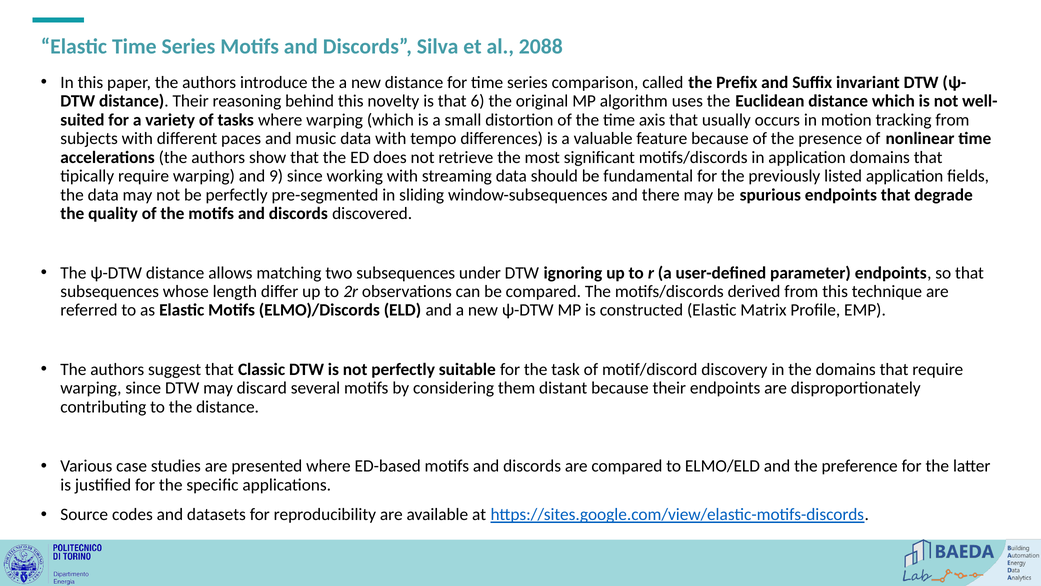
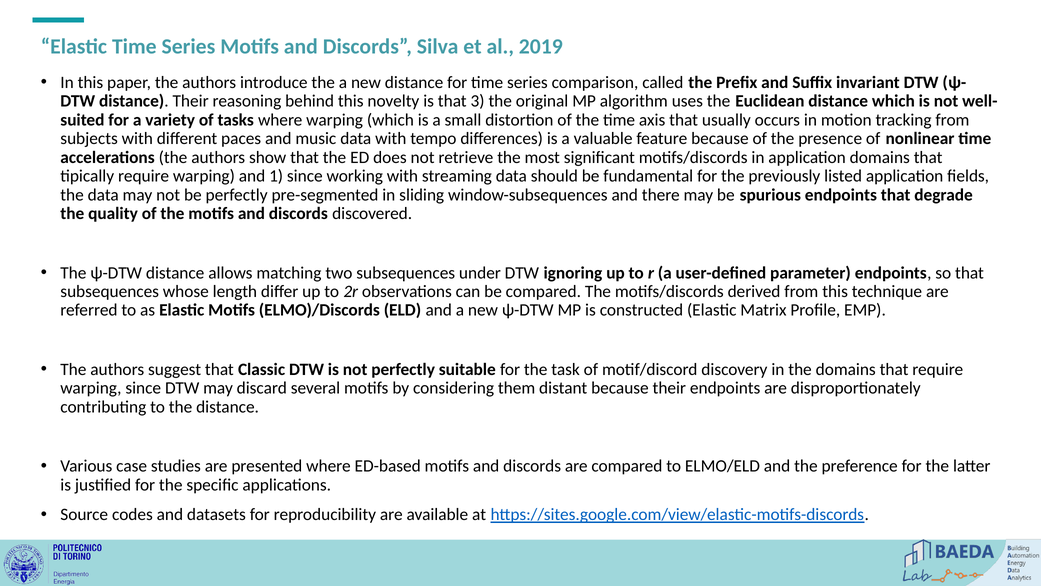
2088: 2088 -> 2019 (541, 47)
6: 6 -> 3 (478, 101)
9: 9 -> 1 (276, 176)
